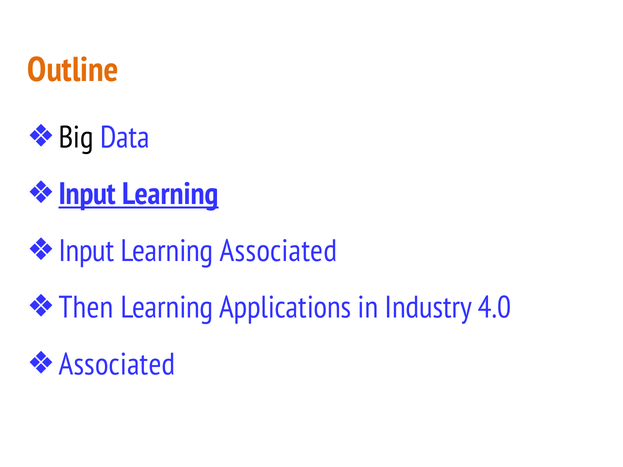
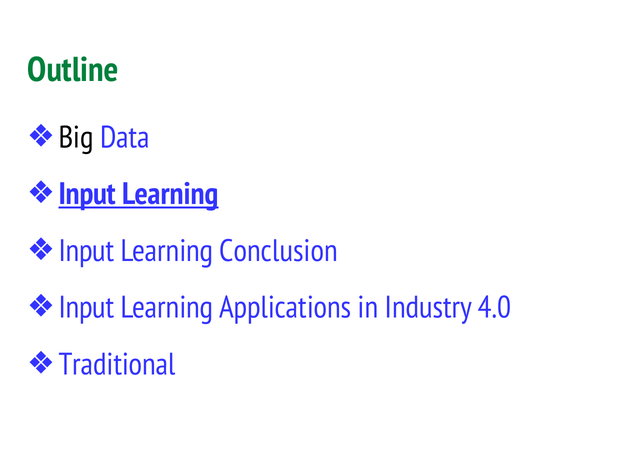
Outline colour: orange -> green (73, 70)
Learning Associated: Associated -> Conclusion (279, 251)
Then: Then -> Input (86, 308)
Associated: Associated -> Traditional (117, 365)
